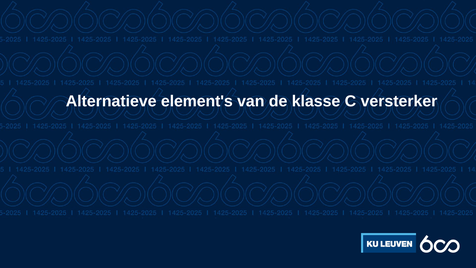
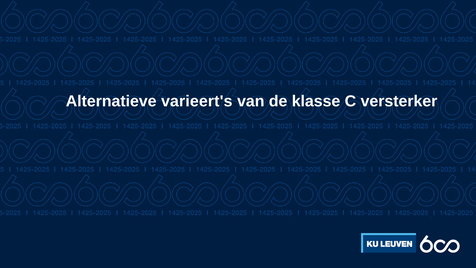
element's: element's -> varieert's (197, 101)
